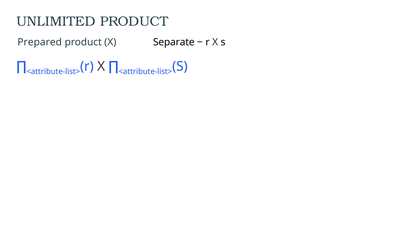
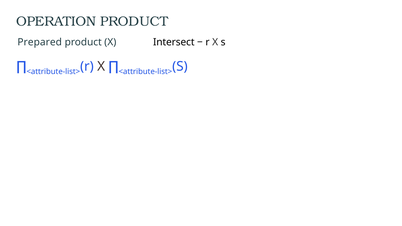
UNLIMITED: UNLIMITED -> OPERATION (56, 22)
Separate: Separate -> Intersect (174, 42)
